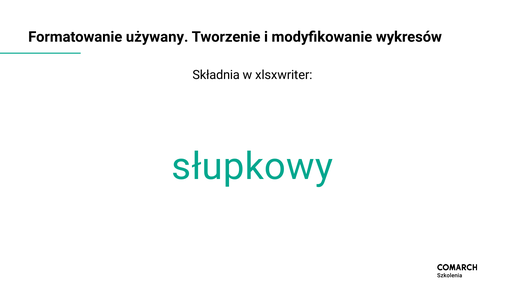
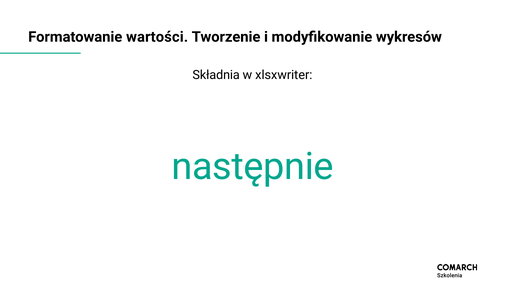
używany: używany -> wartości (157, 37)
słupkowy: słupkowy -> następnie (253, 167)
